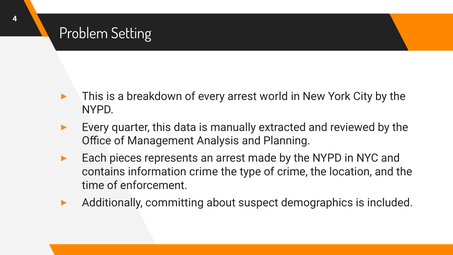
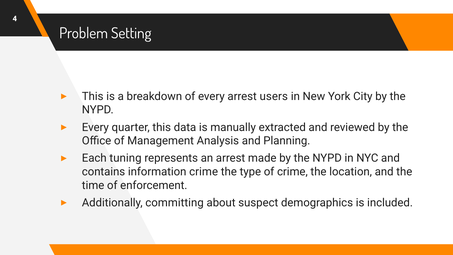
world: world -> users (274, 96)
pieces: pieces -> tuning (125, 158)
